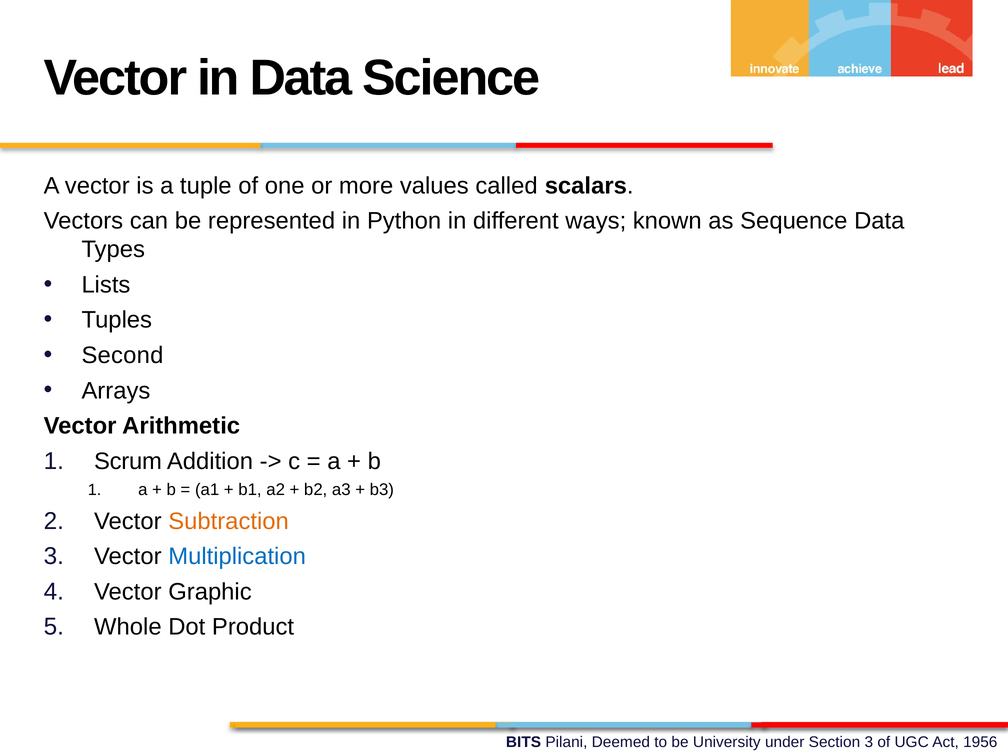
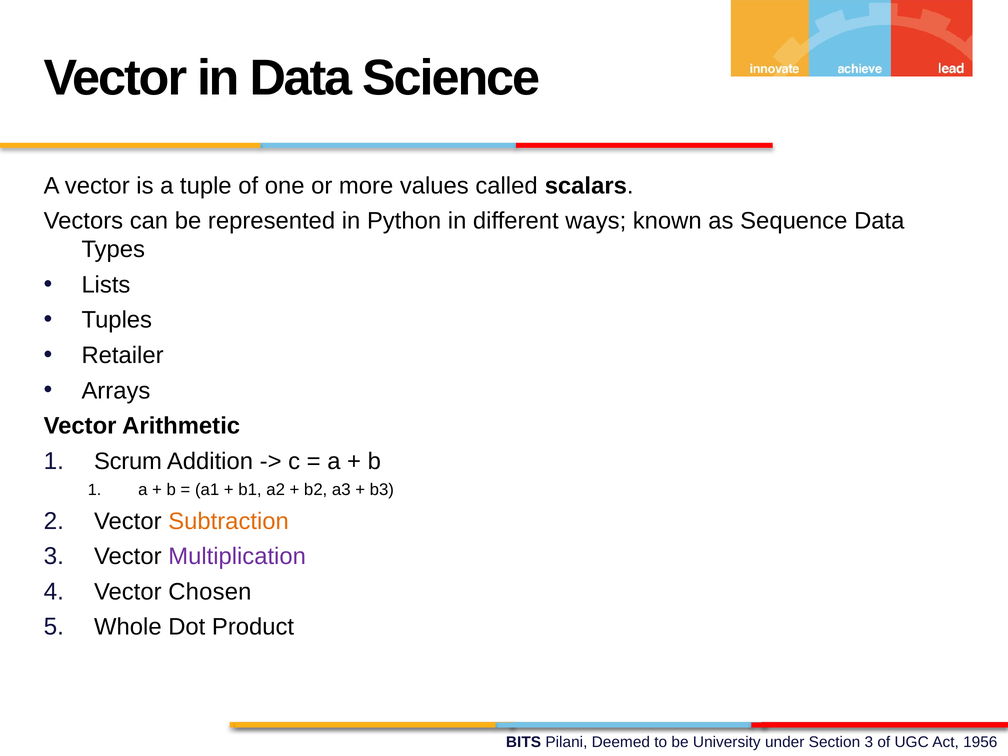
Second: Second -> Retailer (123, 355)
Multiplication colour: blue -> purple (237, 556)
Graphic: Graphic -> Chosen (210, 592)
